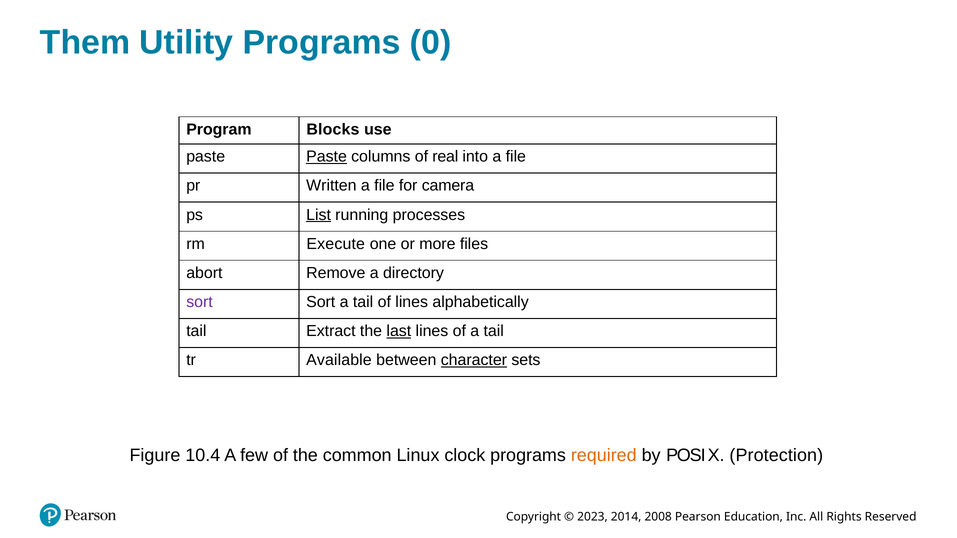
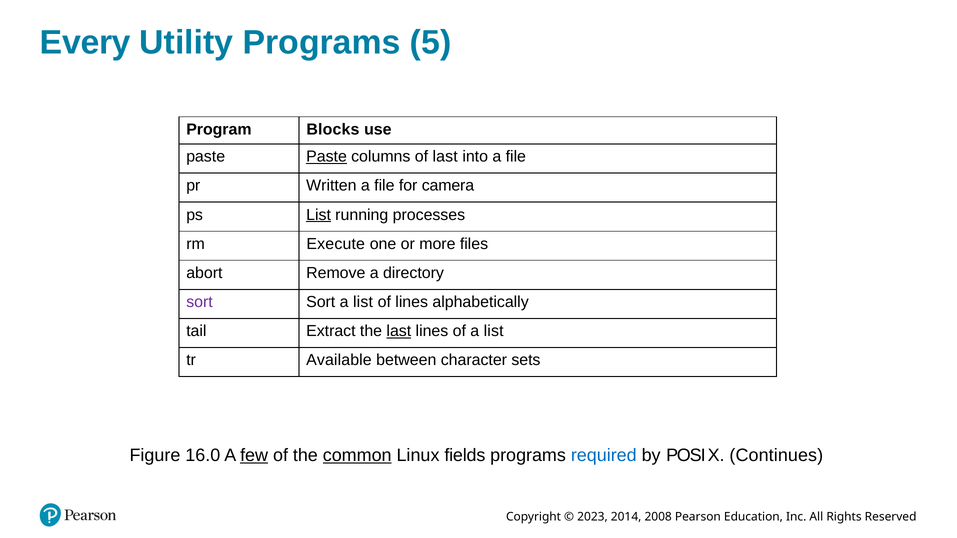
Them: Them -> Every (85, 43)
0: 0 -> 5 (431, 43)
of real: real -> last (445, 157)
Sort a tail: tail -> list (363, 302)
of a tail: tail -> list (494, 331)
character underline: present -> none (474, 360)
10.4: 10.4 -> 16.0 (203, 455)
few underline: none -> present (254, 455)
common underline: none -> present (357, 455)
clock: clock -> fields (465, 455)
required colour: orange -> blue (604, 455)
Protection: Protection -> Continues (776, 455)
